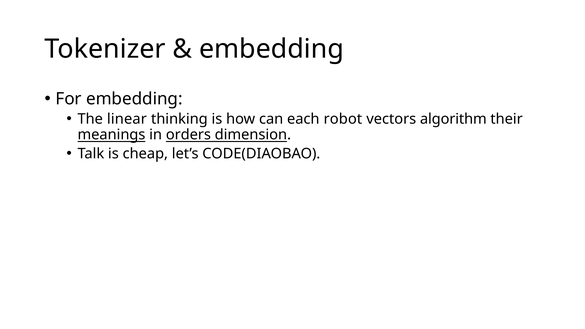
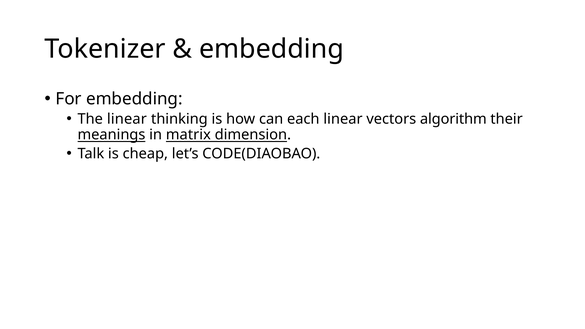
each robot: robot -> linear (343, 119)
orders: orders -> matrix (188, 135)
